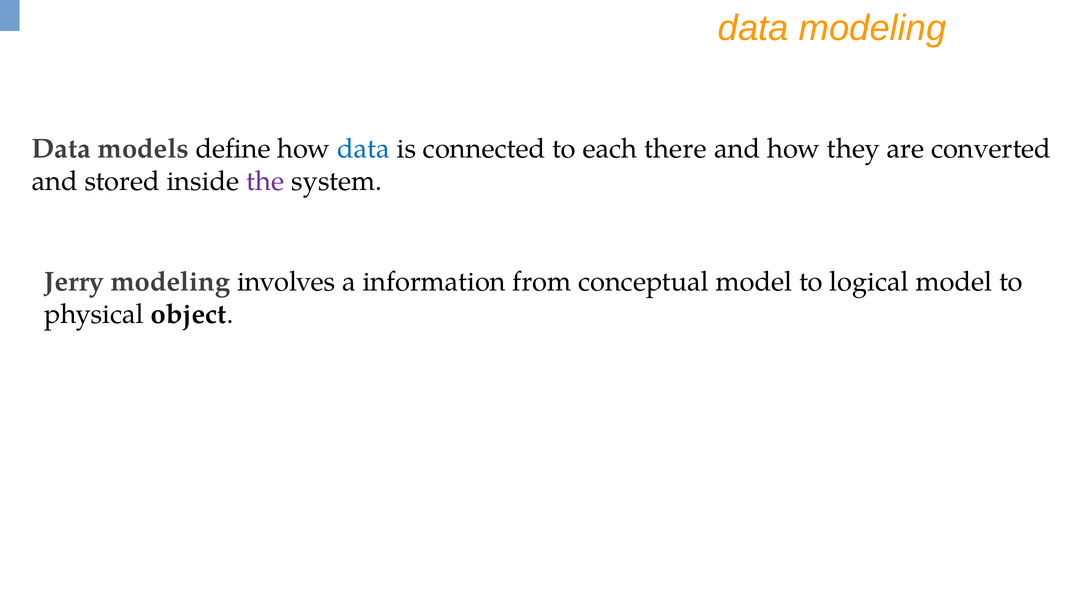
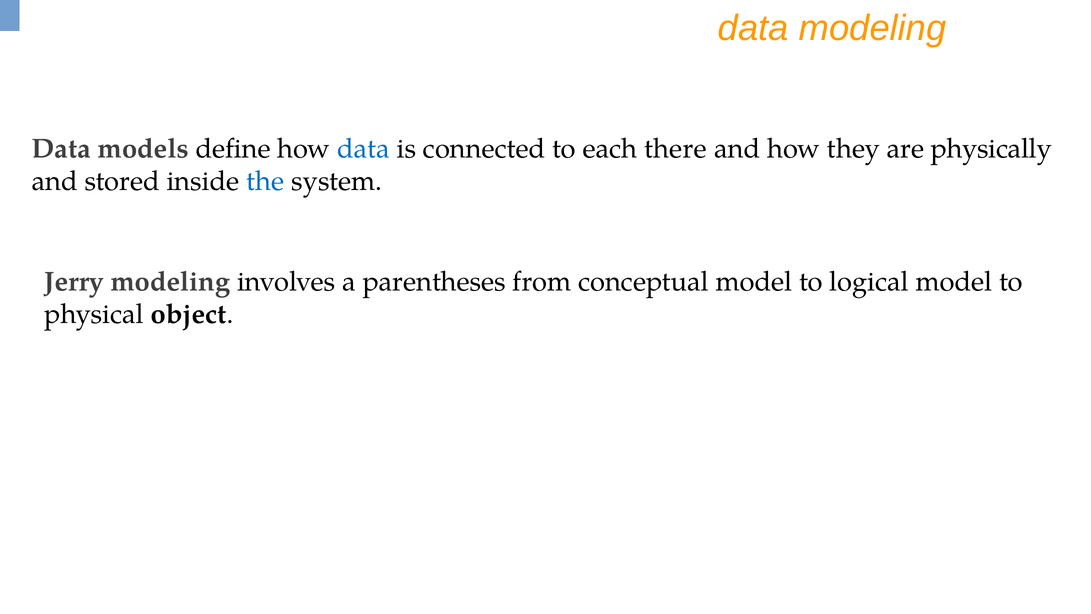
converted: converted -> physically (991, 149)
the colour: purple -> blue (265, 181)
information: information -> parentheses (434, 281)
